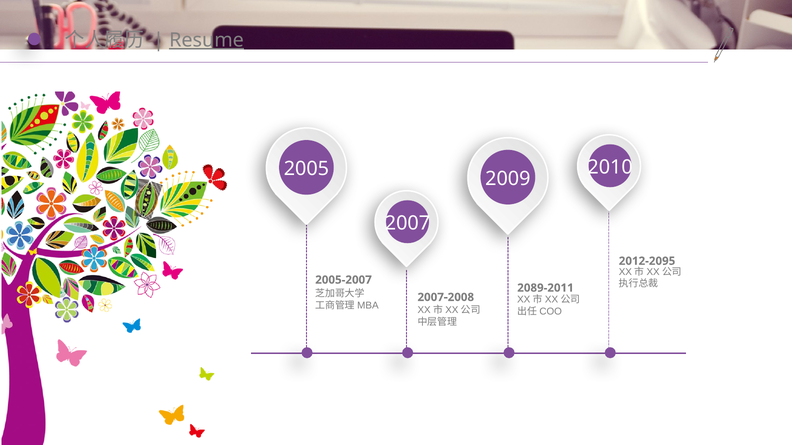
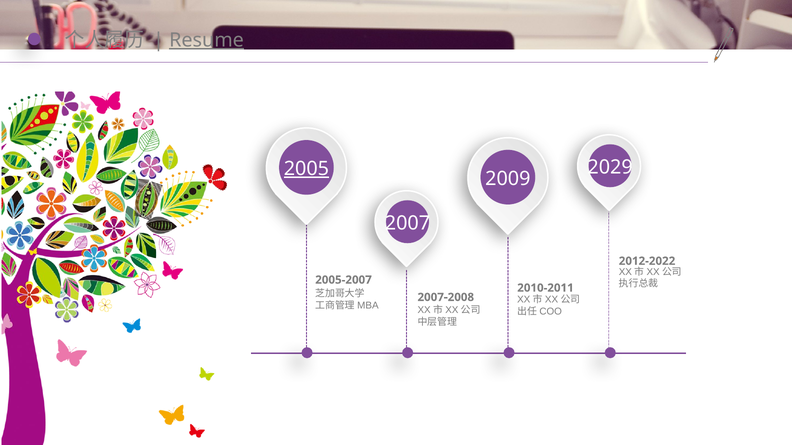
2010: 2010 -> 2029 (610, 167)
2005 underline: none -> present (306, 169)
2012-2095: 2012-2095 -> 2012-2022 (647, 261)
2089-2011: 2089-2011 -> 2010-2011 (545, 288)
